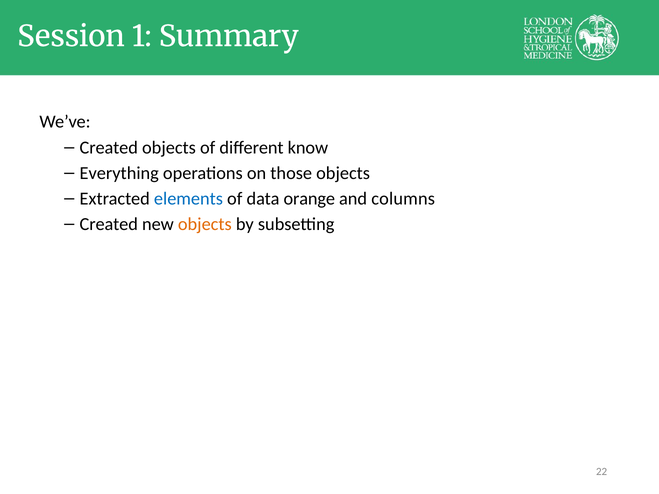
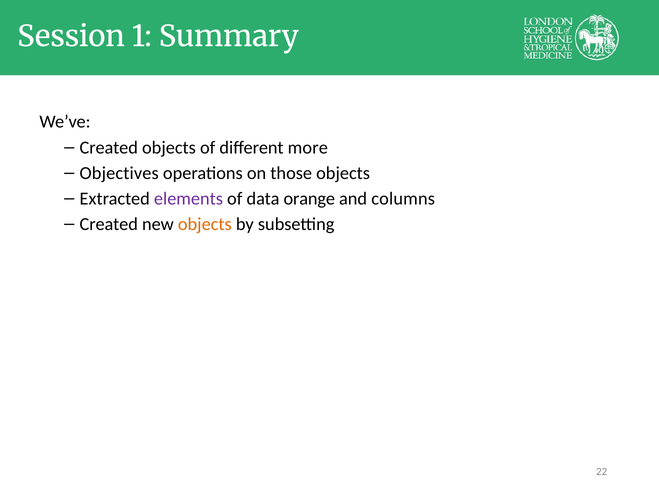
know: know -> more (308, 148)
Everything: Everything -> Objectives (119, 173)
elements colour: blue -> purple (188, 199)
